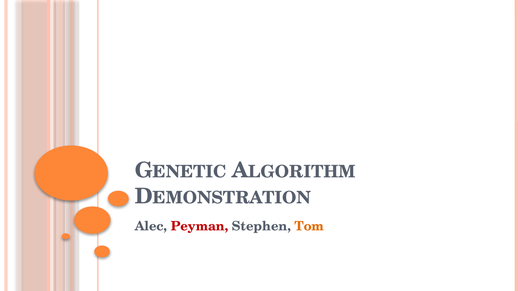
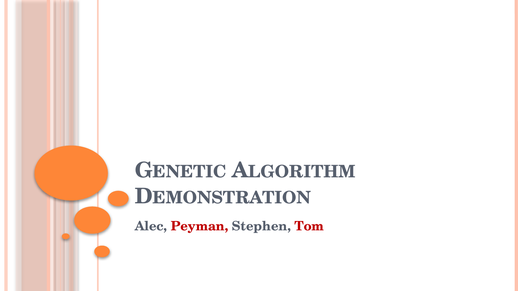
Tom colour: orange -> red (309, 226)
